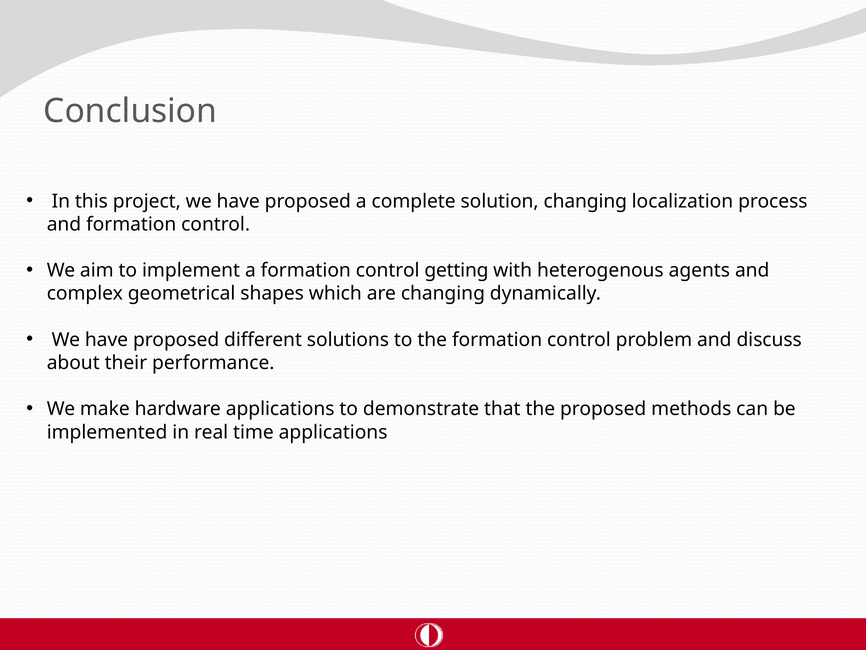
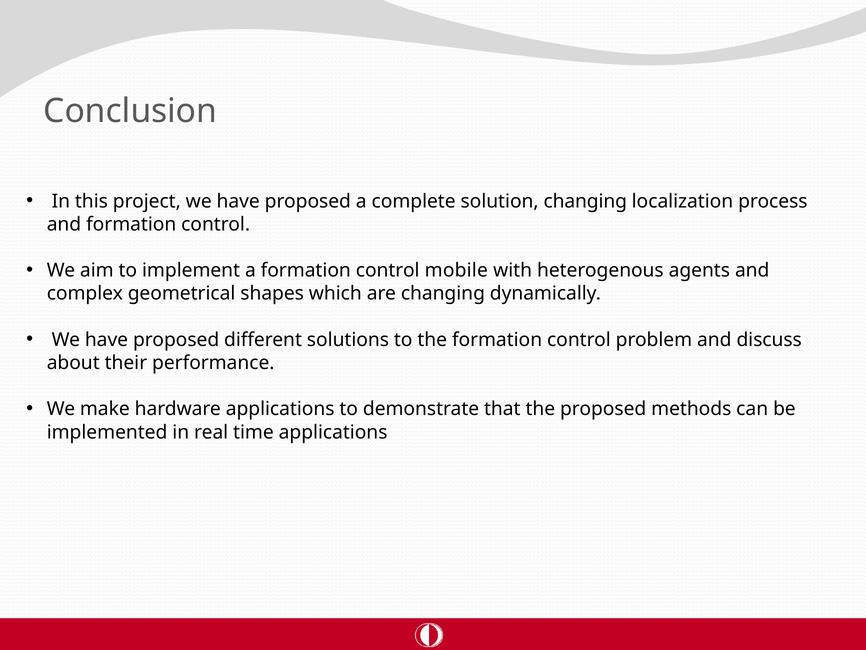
getting: getting -> mobile (456, 270)
